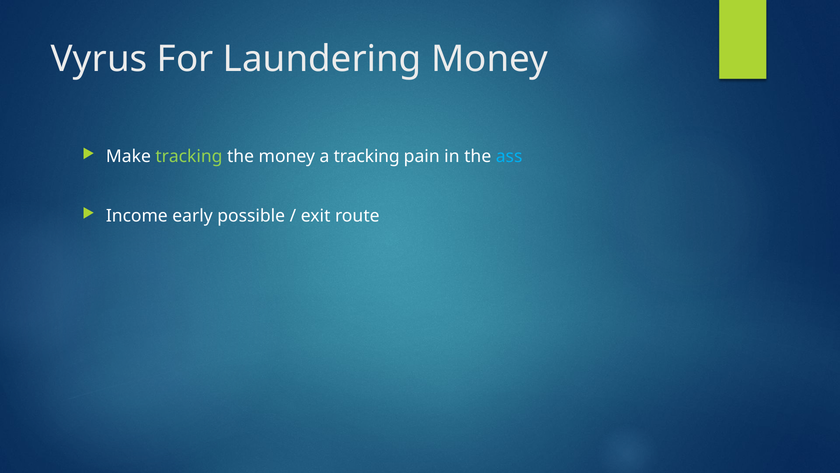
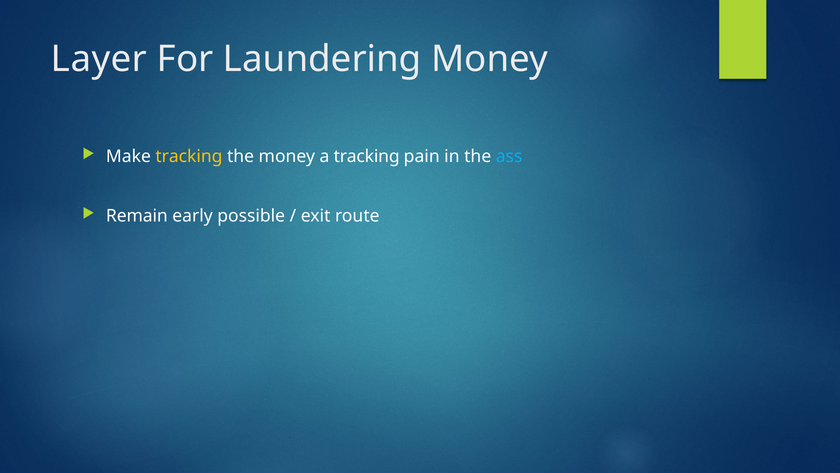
Vyrus: Vyrus -> Layer (99, 59)
tracking colour: light green -> yellow (189, 156)
Income: Income -> Remain (137, 216)
